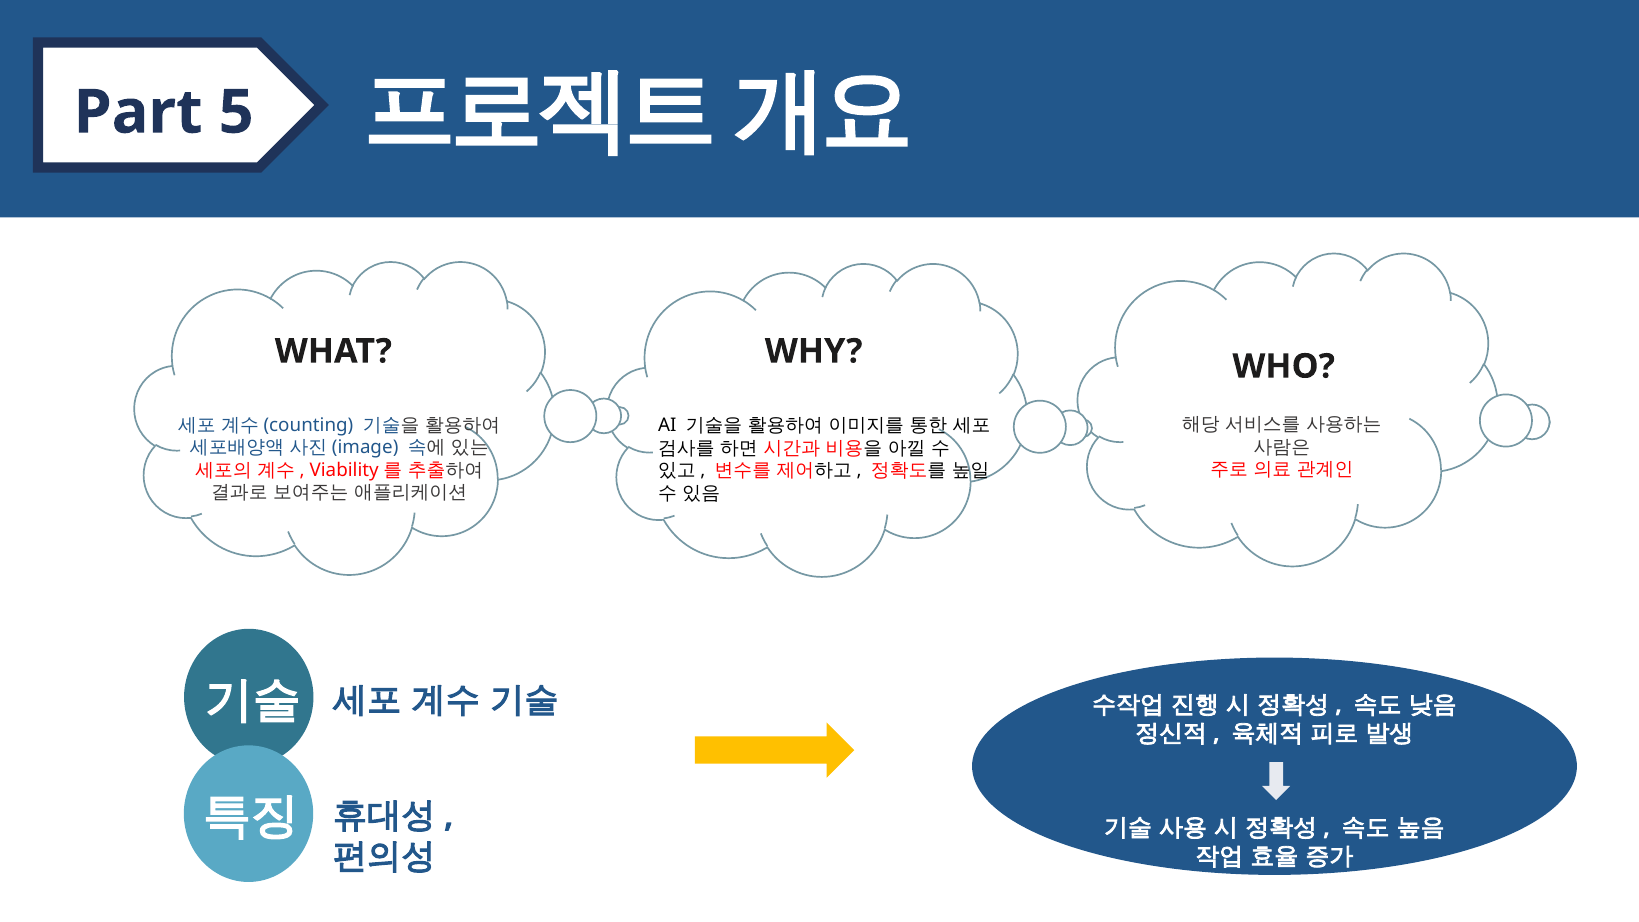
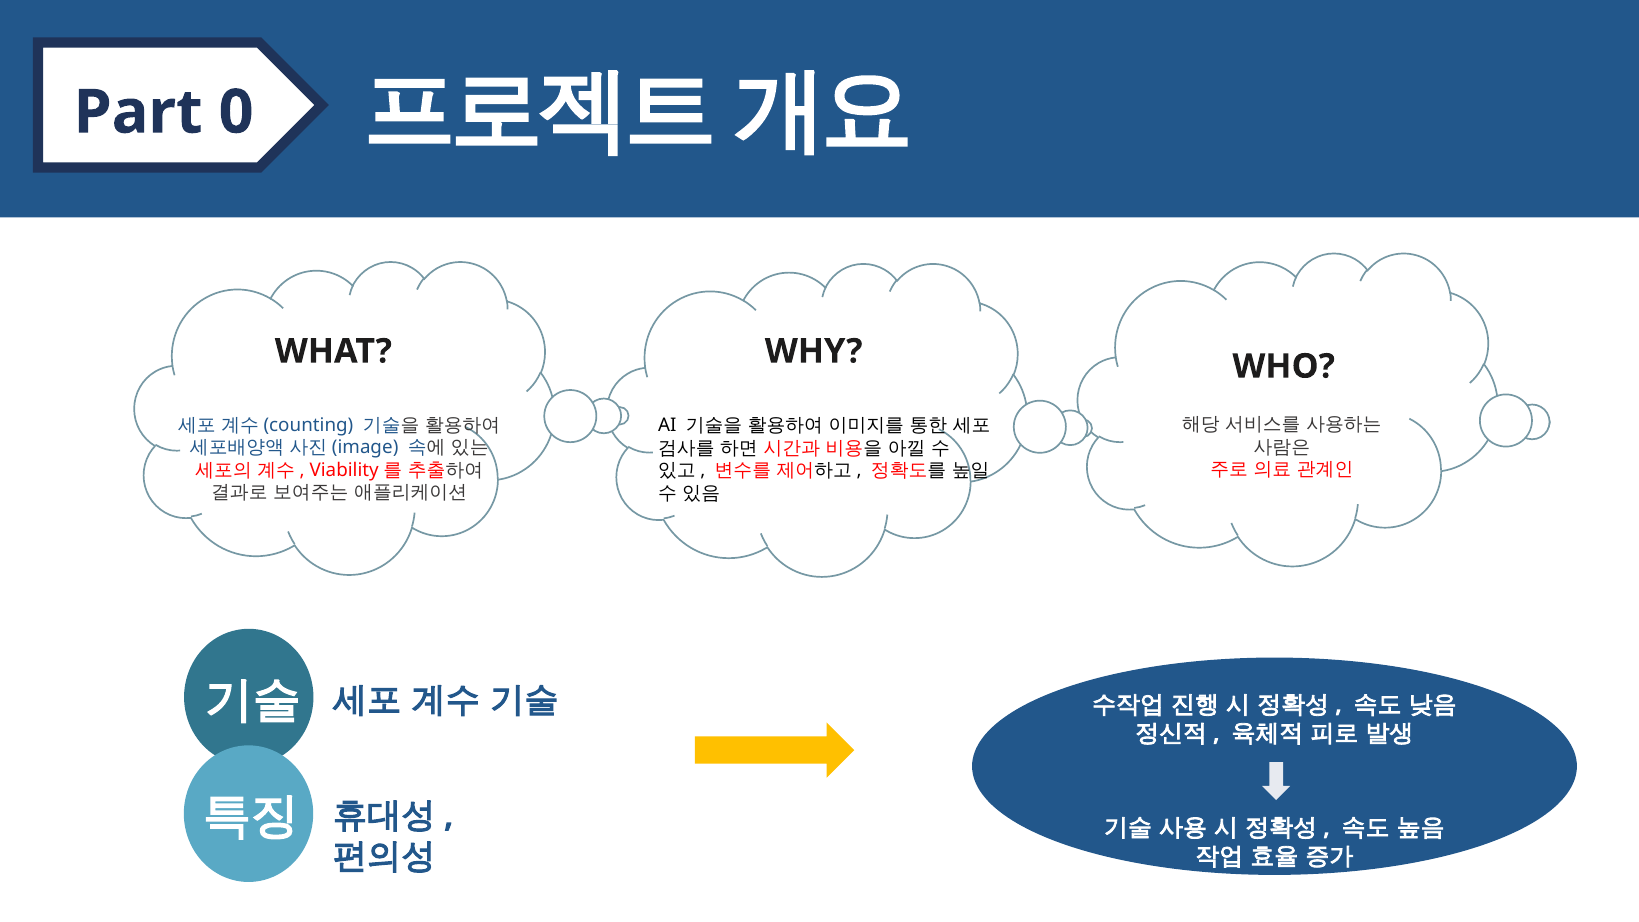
5: 5 -> 0 (236, 112)
